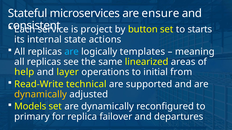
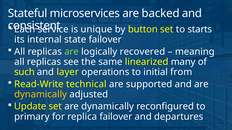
ensure: ensure -> backed (161, 13)
project: project -> unique (96, 29)
state actions: actions -> failover (105, 40)
are colour: light blue -> light green (72, 52)
templates: templates -> recovered (142, 52)
areas: areas -> many (183, 62)
help: help -> such (24, 72)
Models: Models -> Update (30, 107)
